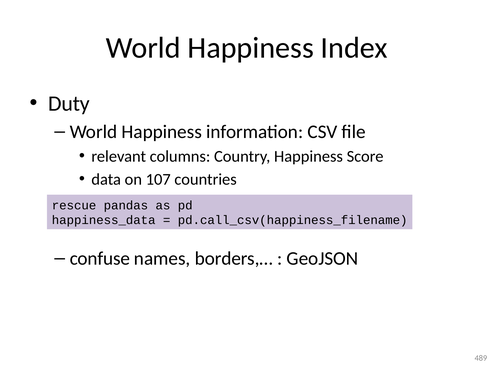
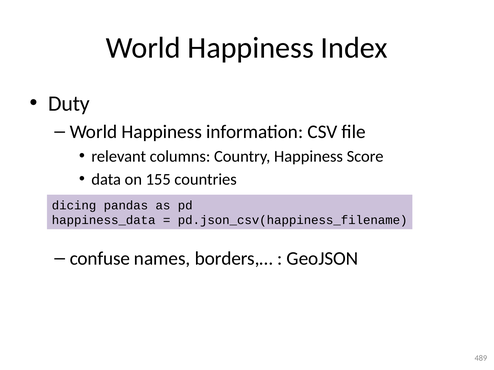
107: 107 -> 155 (158, 180)
rescue: rescue -> dicing (74, 206)
pd.call_csv(happiness_filename: pd.call_csv(happiness_filename -> pd.json_csv(happiness_filename (293, 221)
